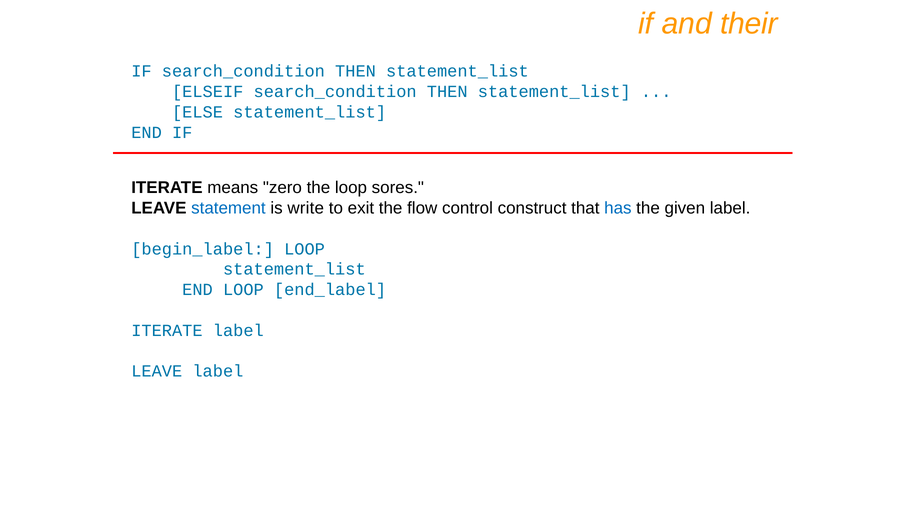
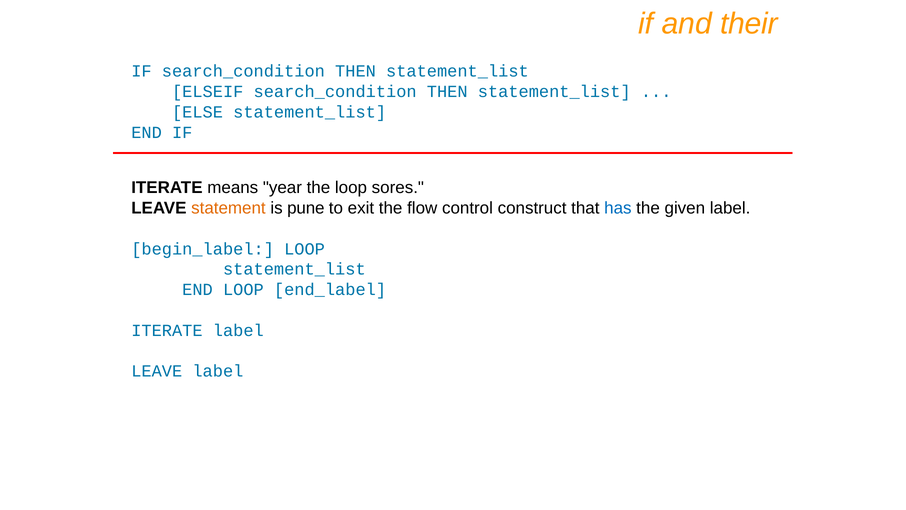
zero: zero -> year (282, 188)
statement colour: blue -> orange (228, 208)
write: write -> pune (306, 208)
